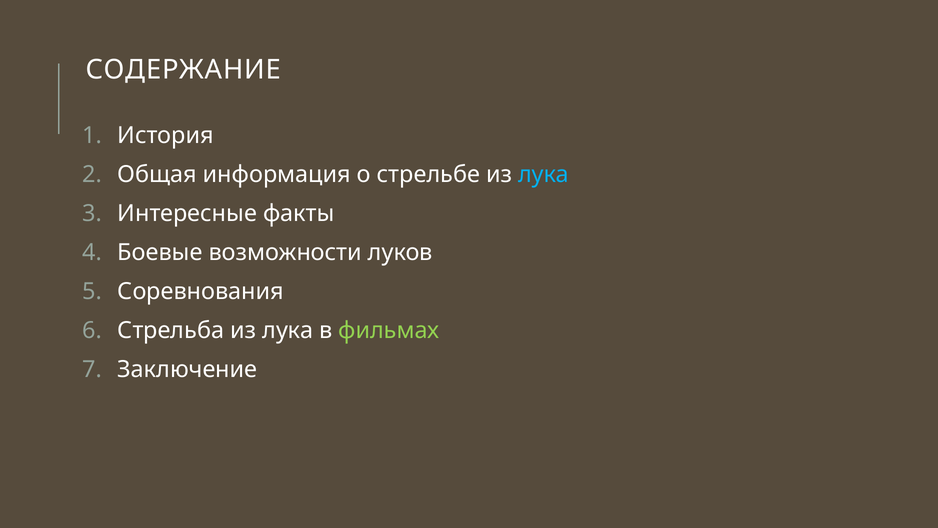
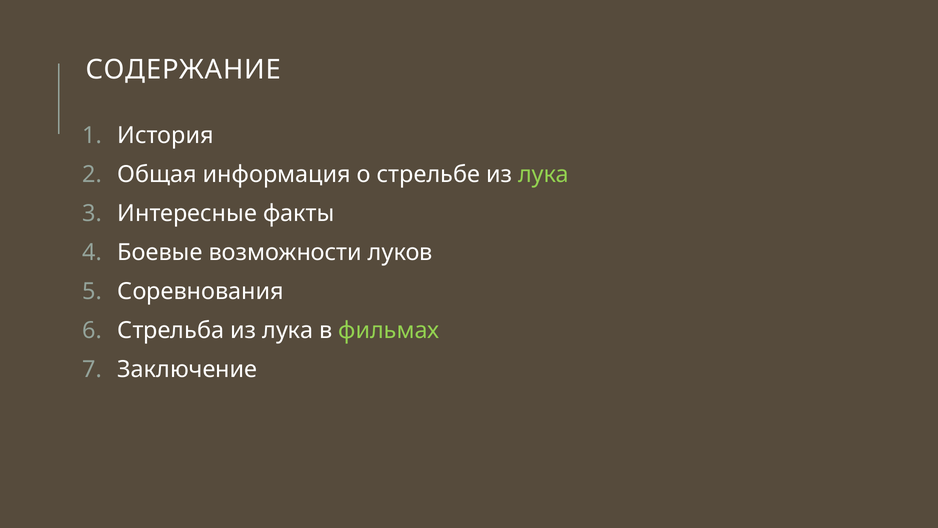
лука colour: light blue -> light green (544, 174)
